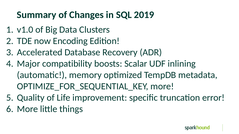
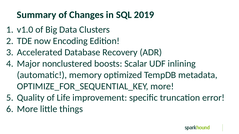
compatibility: compatibility -> nonclustered (67, 64)
